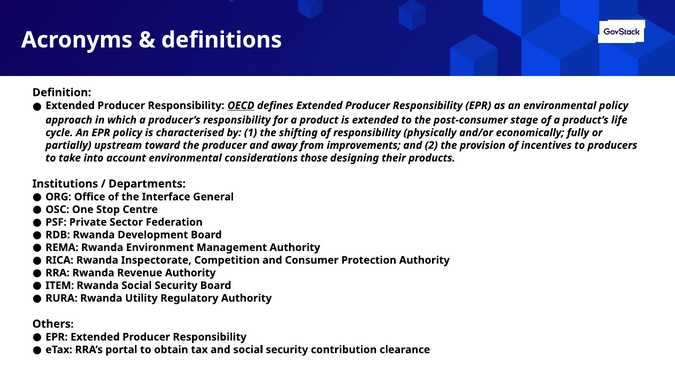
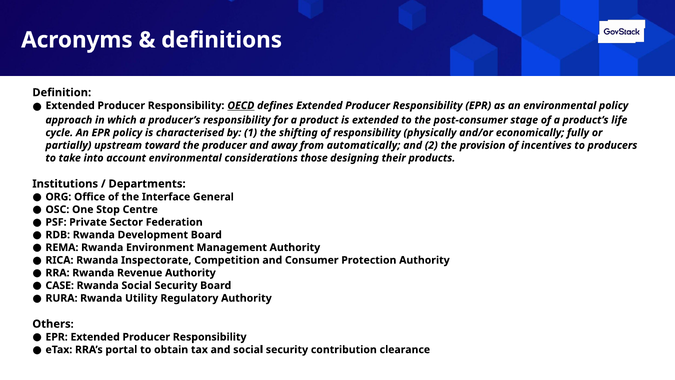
improvements: improvements -> automatically (364, 145)
ITEM: ITEM -> CASE (60, 285)
